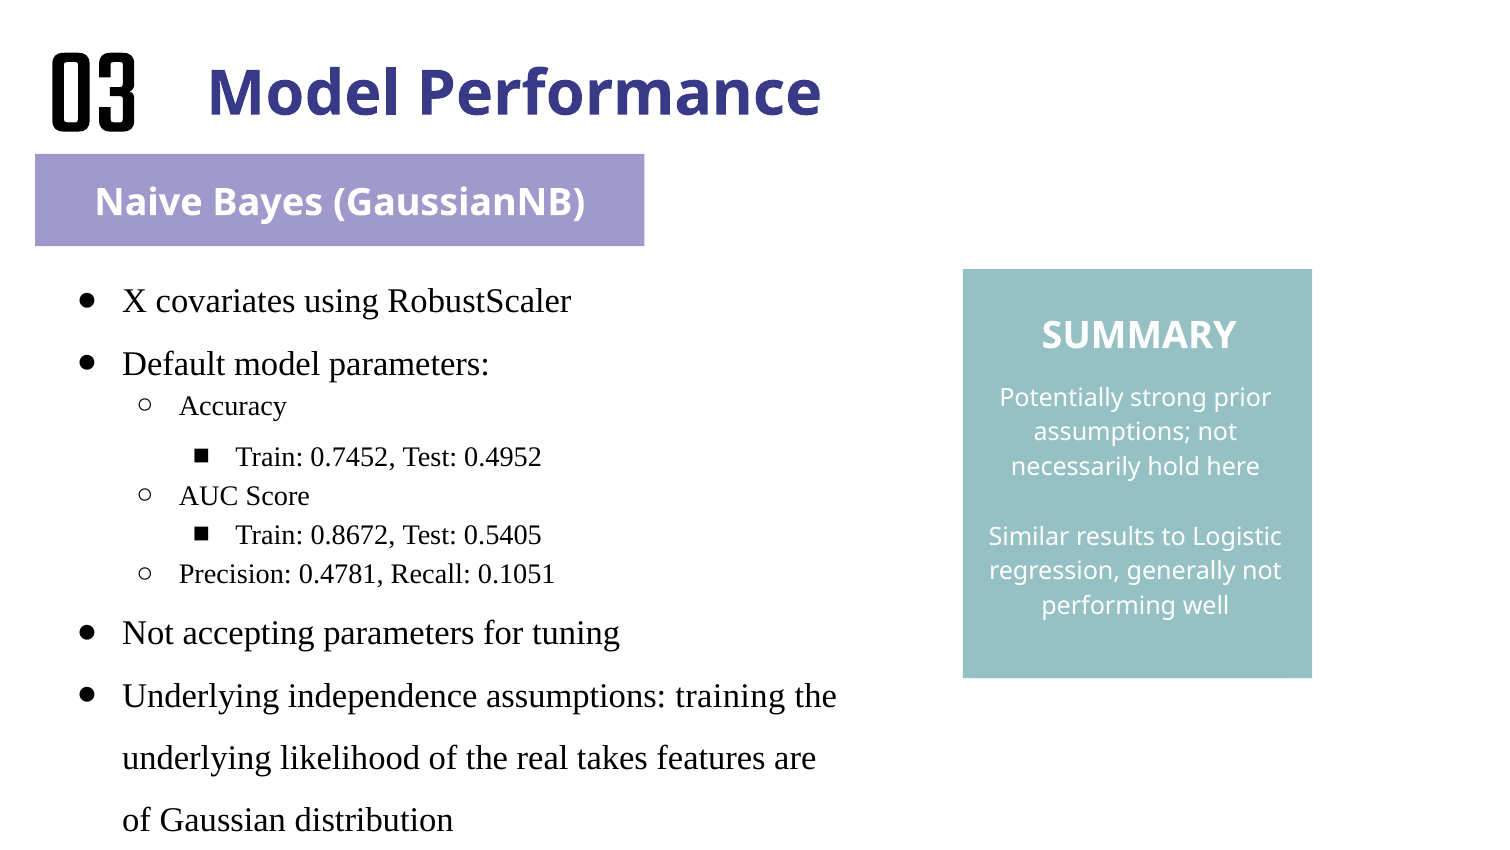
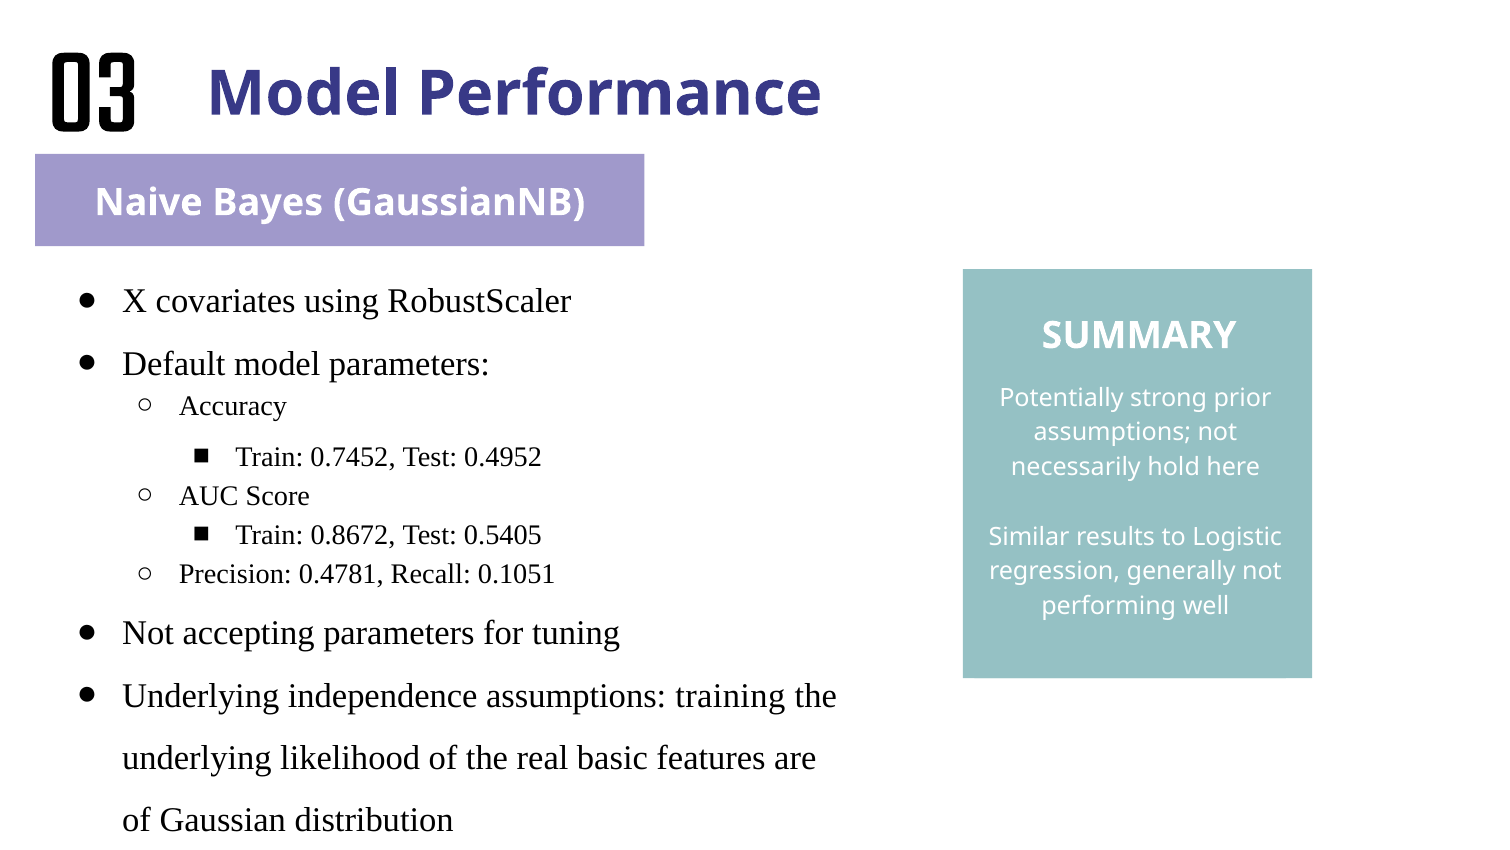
takes: takes -> basic (612, 757)
